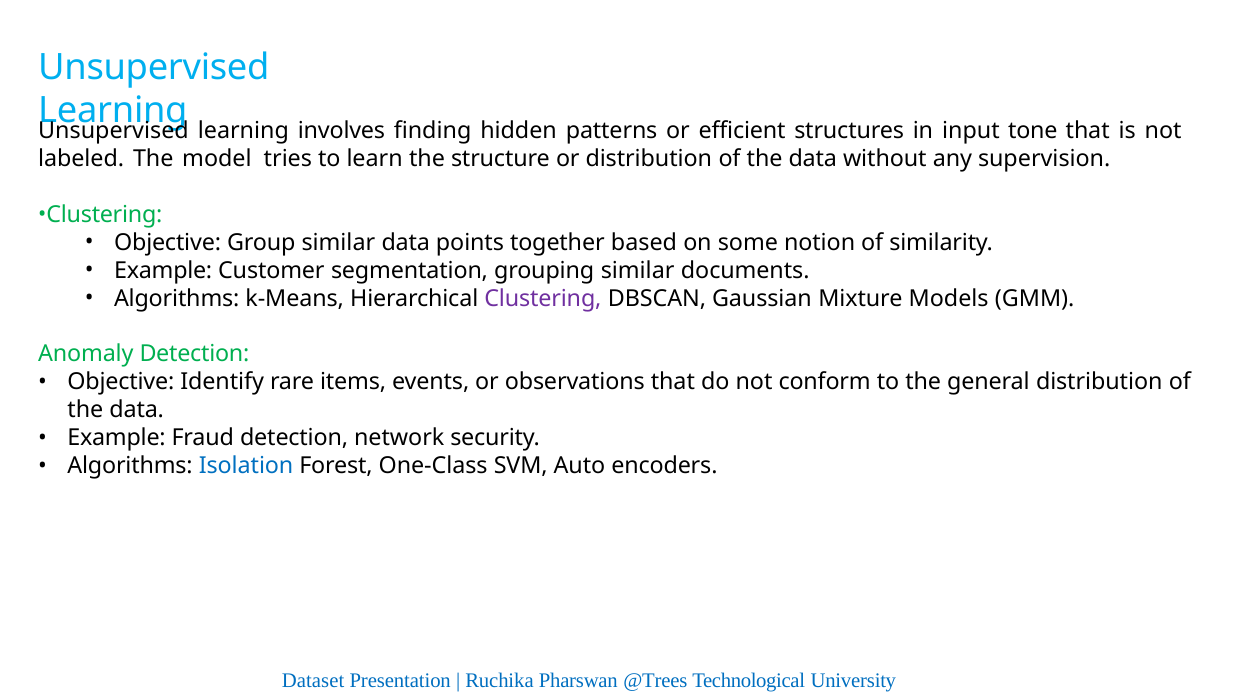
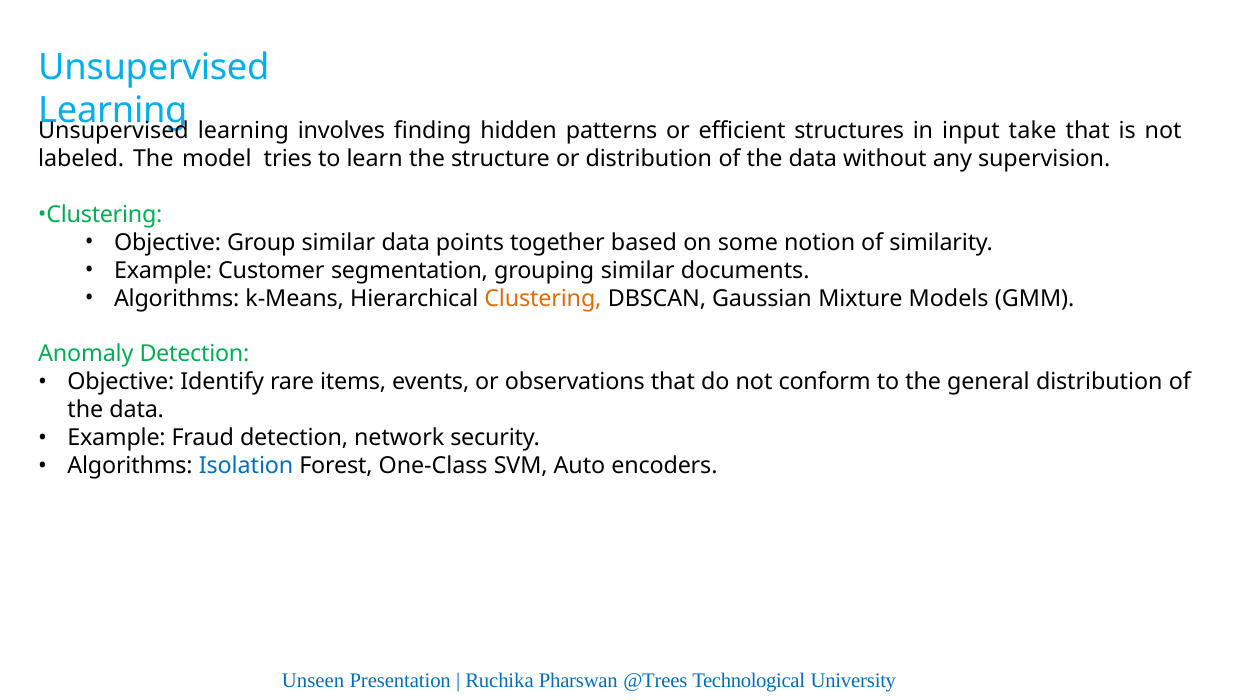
tone: tone -> take (1033, 131)
Clustering colour: purple -> orange (543, 298)
Dataset: Dataset -> Unseen (313, 680)
